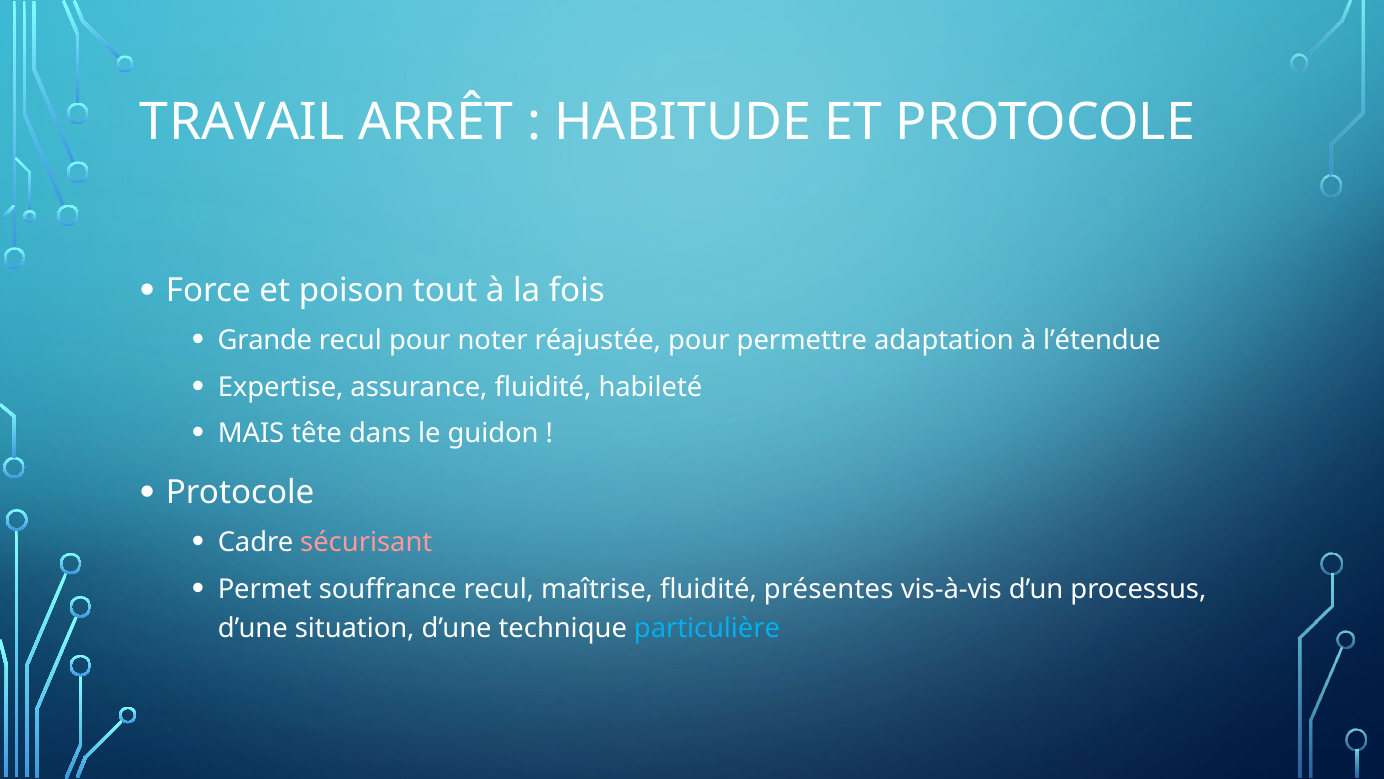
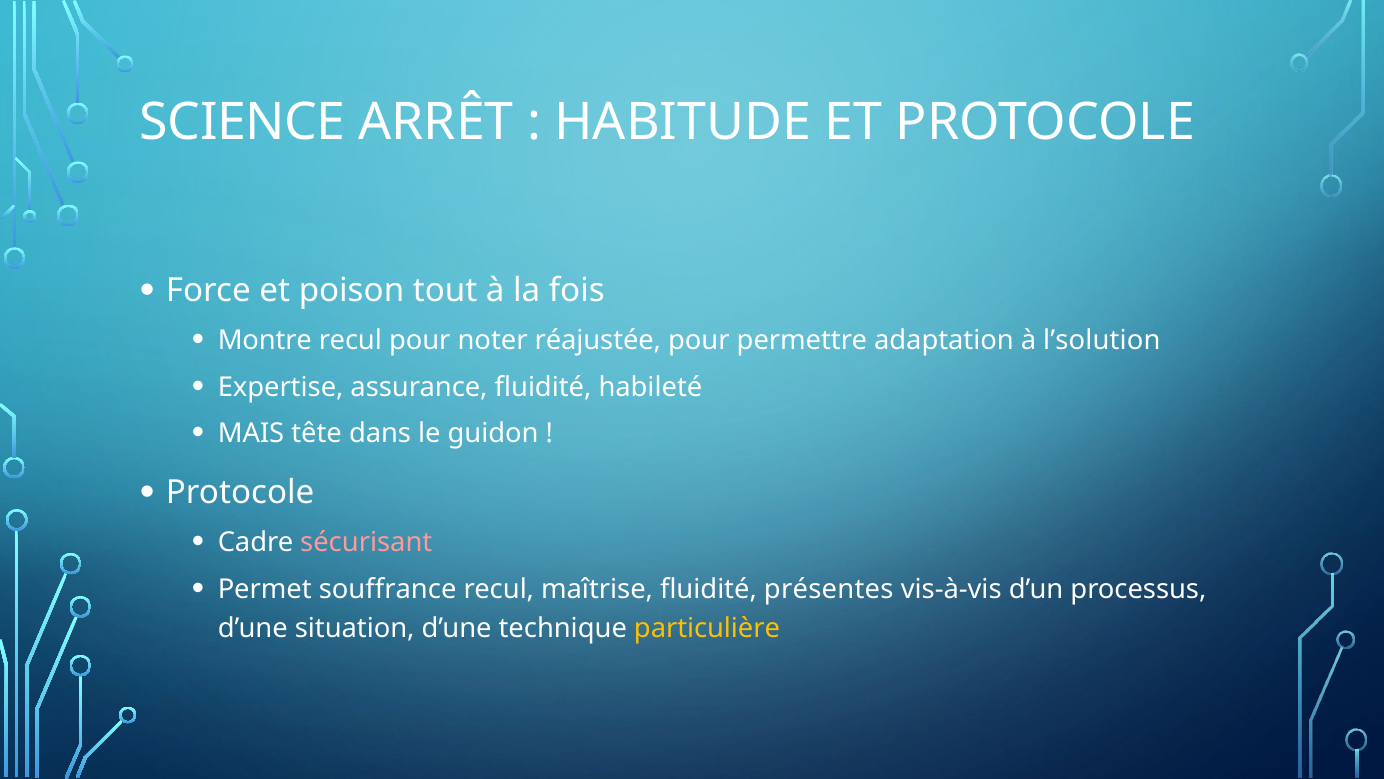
TRAVAIL: TRAVAIL -> SCIENCE (243, 123)
Grande: Grande -> Montre (265, 340)
l’étendue: l’étendue -> l’solution (1102, 340)
particulière colour: light blue -> yellow (707, 628)
